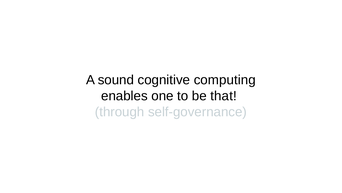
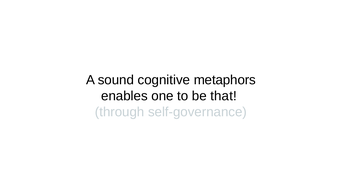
computing: computing -> metaphors (225, 80)
